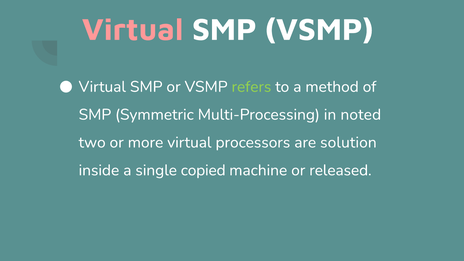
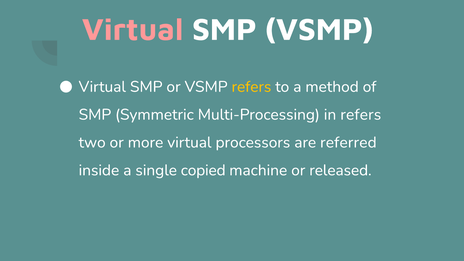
refers colour: light green -> yellow (251, 87)
in noted: noted -> refers (361, 115)
solution: solution -> referred (348, 142)
